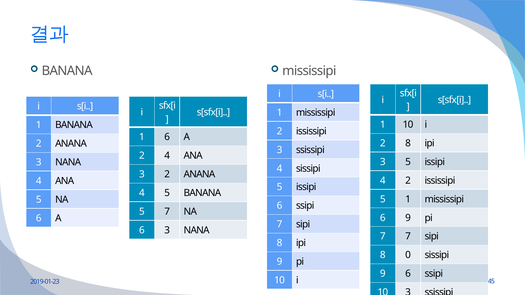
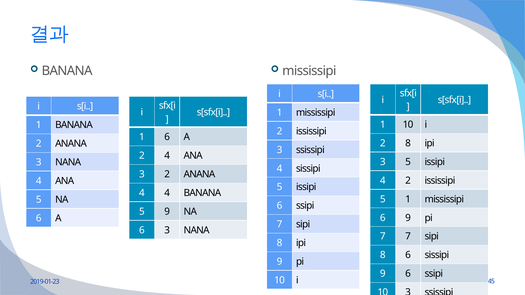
4 5: 5 -> 4 (167, 193)
5 7: 7 -> 9 (167, 212)
8 0: 0 -> 6 (408, 255)
